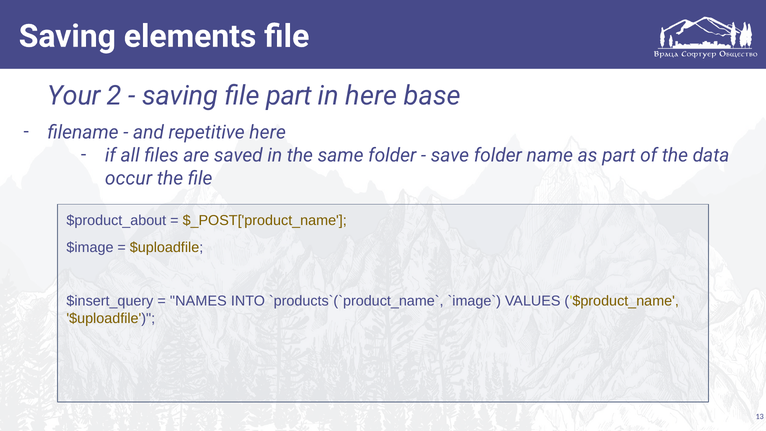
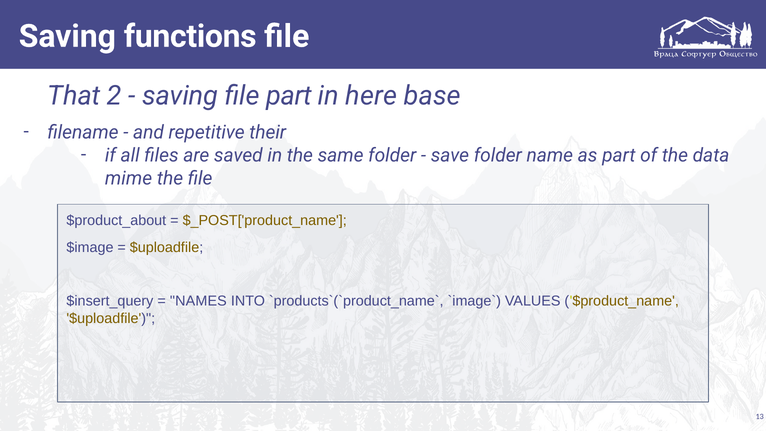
elements: elements -> functions (190, 36)
Your: Your -> That (74, 96)
repetitive here: here -> their (268, 132)
occur: occur -> mime (129, 178)
